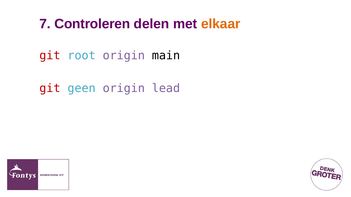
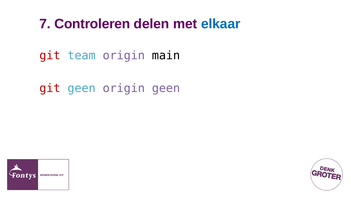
elkaar colour: orange -> blue (221, 24)
root: root -> team (82, 56)
origin lead: lead -> geen (166, 88)
